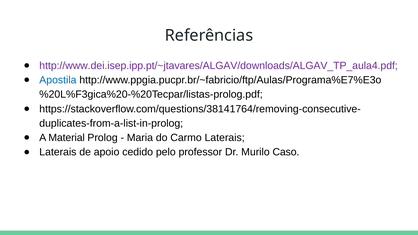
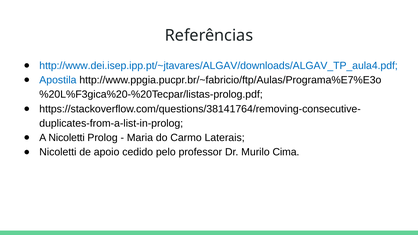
http://www.dei.isep.ipp.pt/~jtavares/ALGAV/downloads/ALGAV_TP_aula4.pdf colour: purple -> blue (219, 66)
A Material: Material -> Nicoletti (67, 138)
Laterais: Laterais -> Nicoletti (58, 152)
Caso: Caso -> Cima (286, 152)
